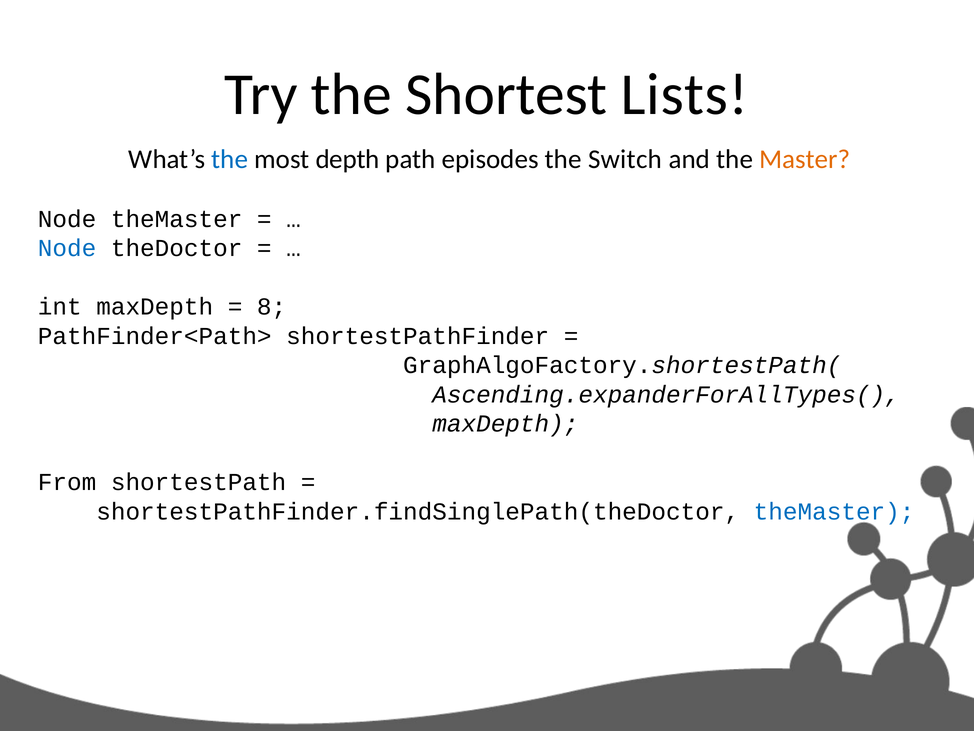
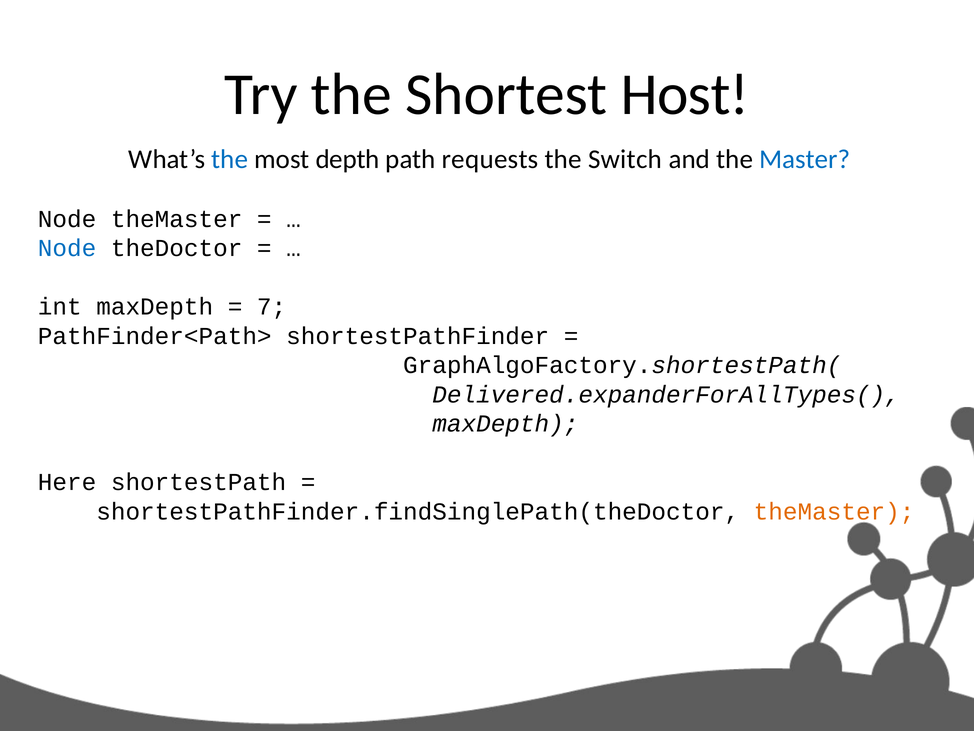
Lists: Lists -> Host (685, 94)
episodes: episodes -> requests (490, 159)
Master colour: orange -> blue (805, 159)
8: 8 -> 7 (272, 307)
Ascending.expanderForAllTypes(: Ascending.expanderForAllTypes( -> Delivered.expanderForAllTypes( (666, 394)
From: From -> Here (67, 482)
theMaster colour: blue -> orange (834, 511)
